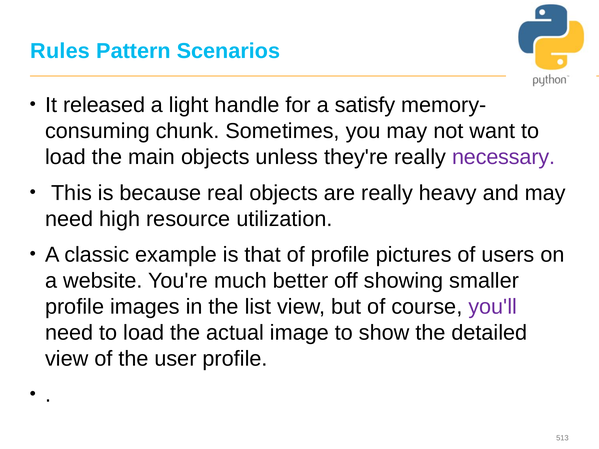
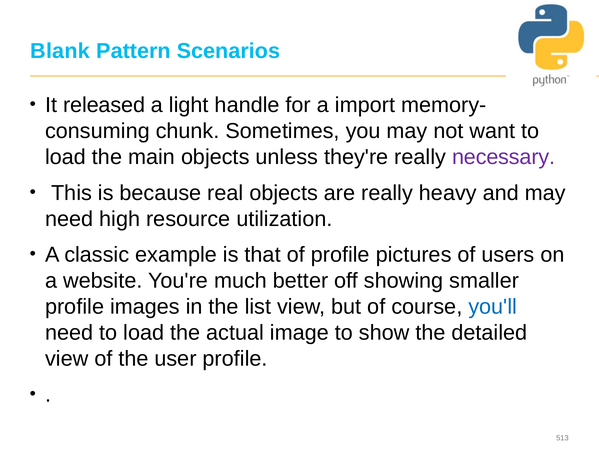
Rules: Rules -> Blank (60, 51)
satisfy: satisfy -> import (365, 105)
you'll colour: purple -> blue (493, 307)
